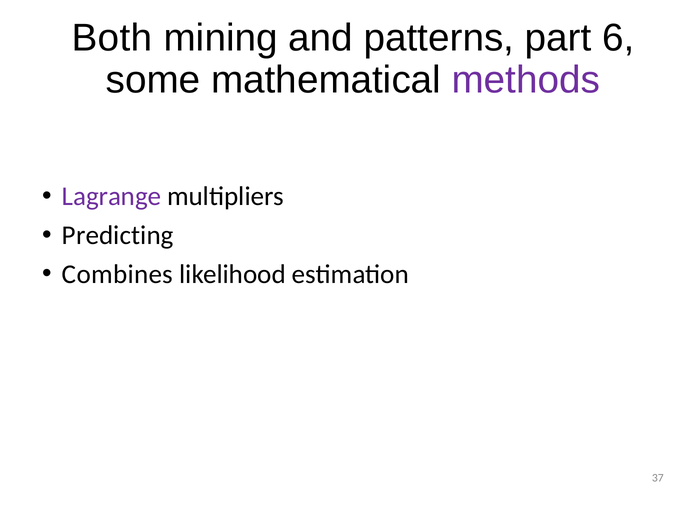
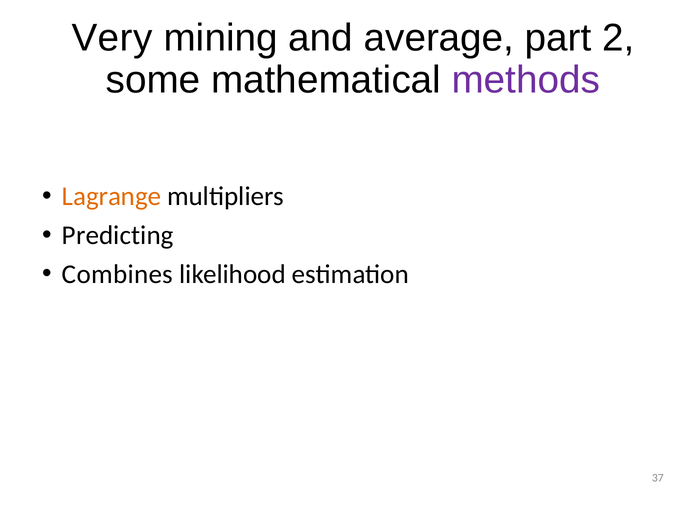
Both: Both -> Very (112, 38)
patterns: patterns -> average (439, 38)
6: 6 -> 2 (618, 38)
Lagrange colour: purple -> orange (112, 197)
